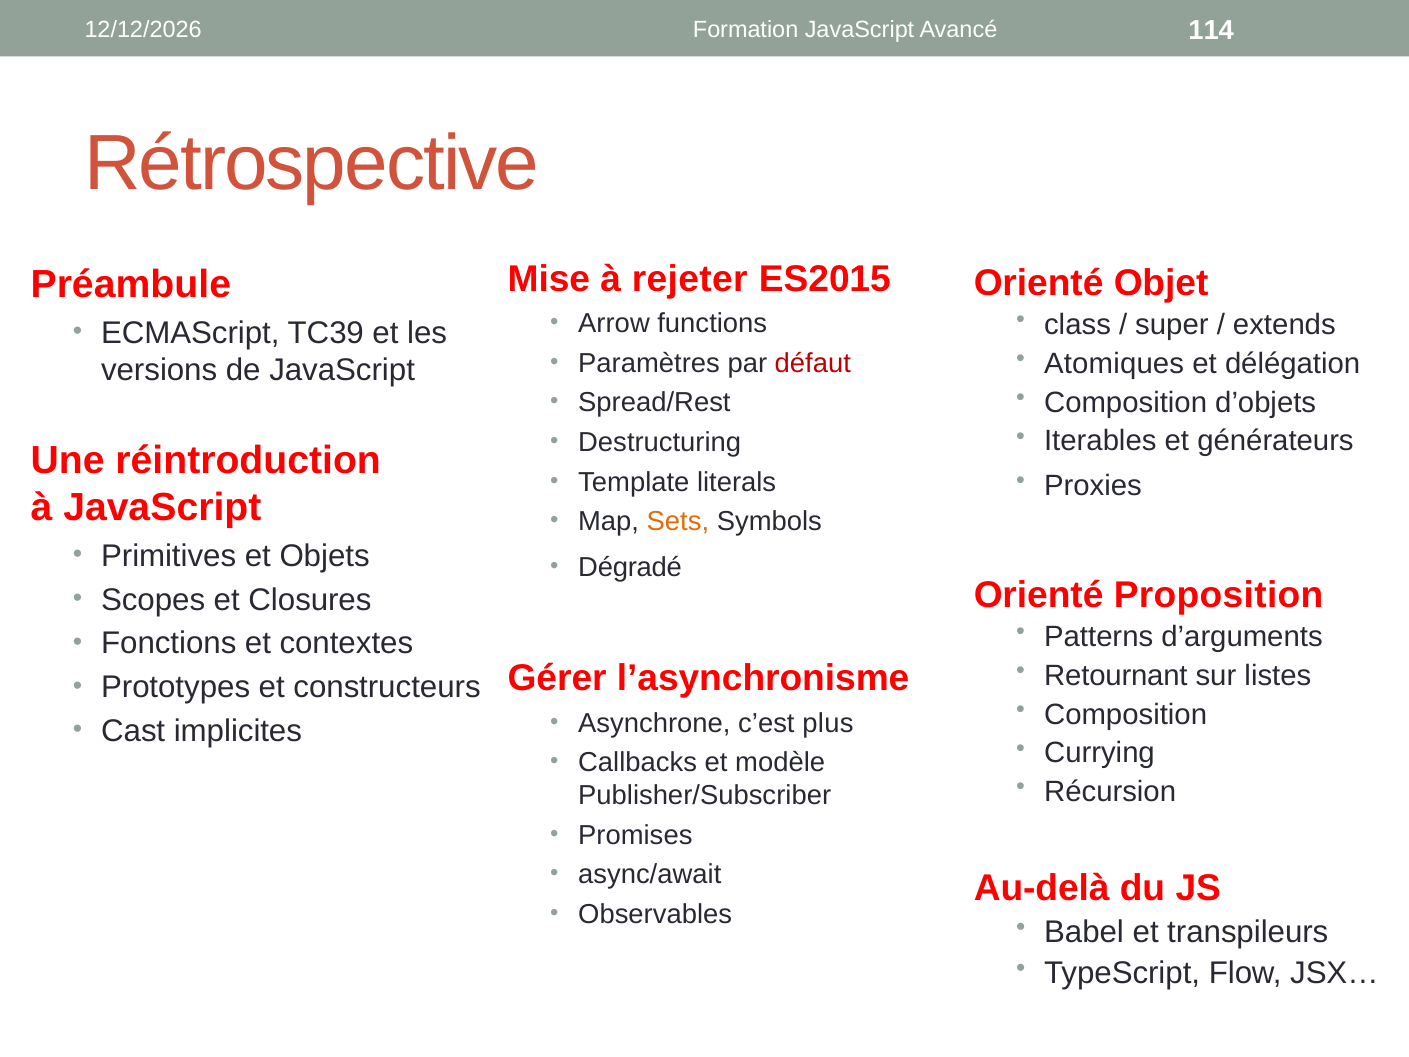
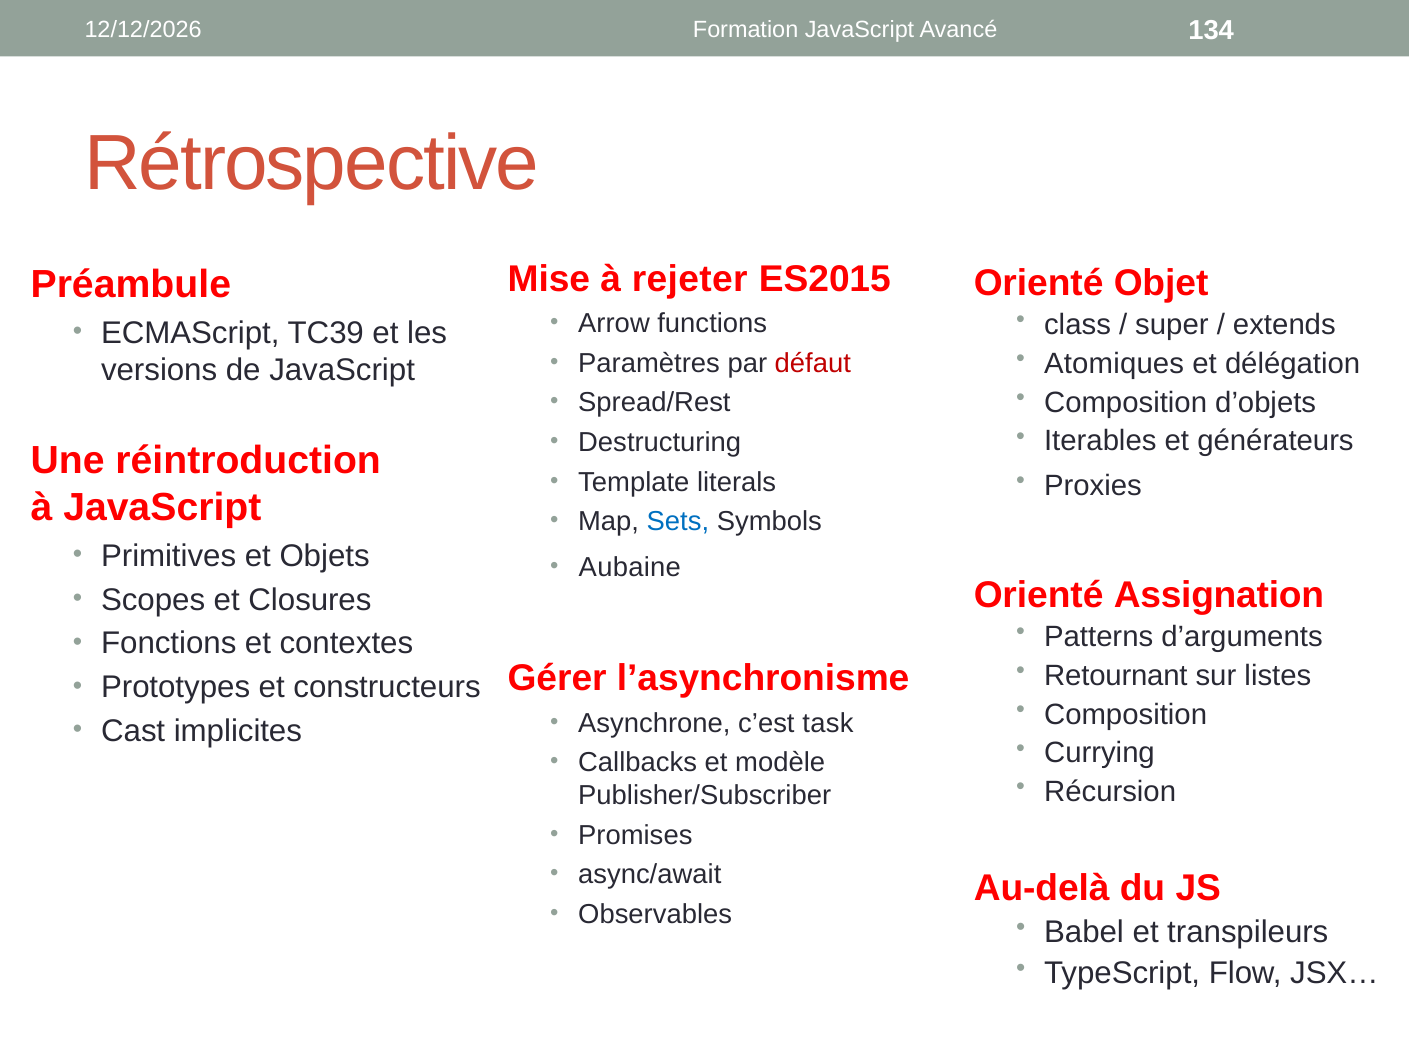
114: 114 -> 134 (1211, 30)
Sets colour: orange -> blue (678, 521)
Dégradé: Dégradé -> Aubaine (630, 567)
Proposition: Proposition -> Assignation (1219, 595)
plus: plus -> task (828, 723)
